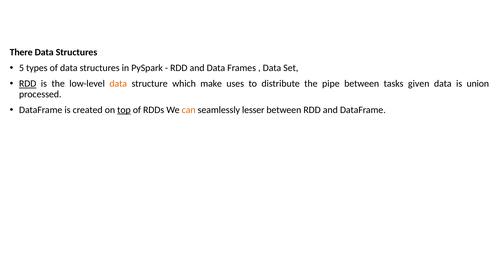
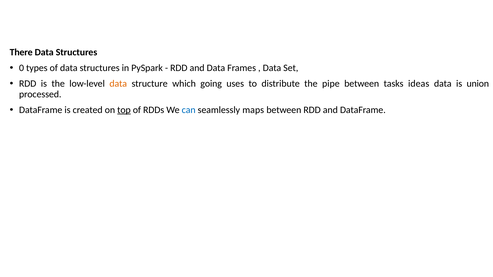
5: 5 -> 0 (21, 68)
RDD underline: present -> none (28, 84)
make: make -> going (211, 84)
given: given -> ideas (419, 84)
can colour: orange -> blue (189, 110)
lesser: lesser -> maps (253, 110)
